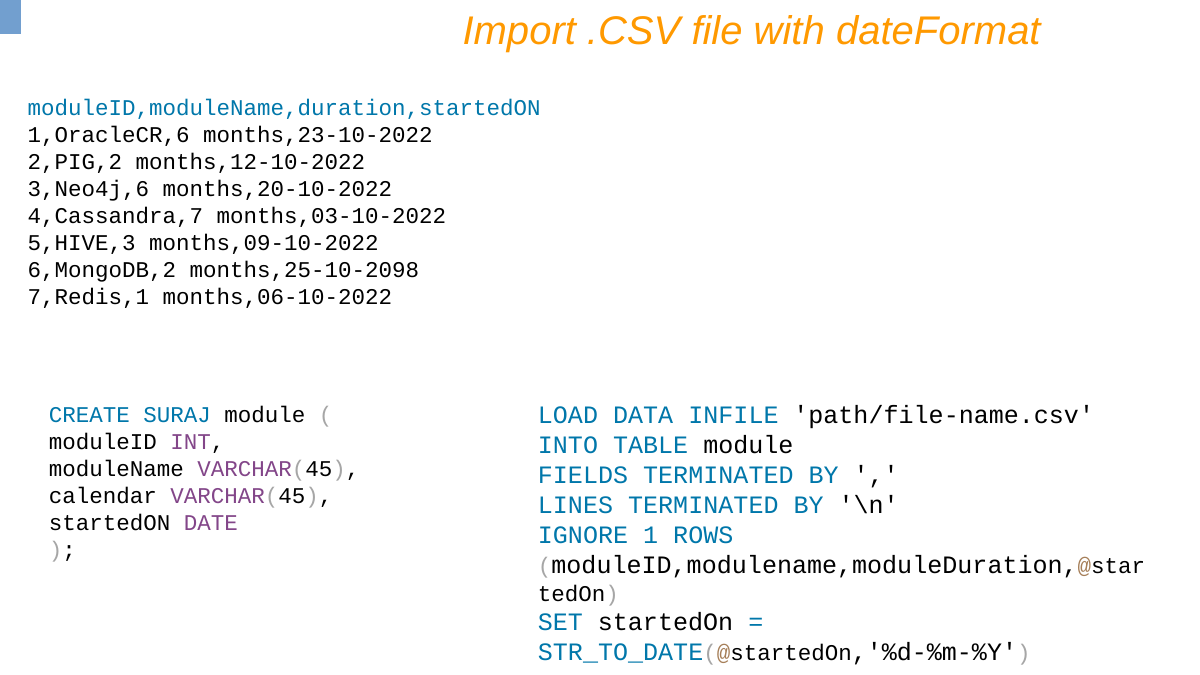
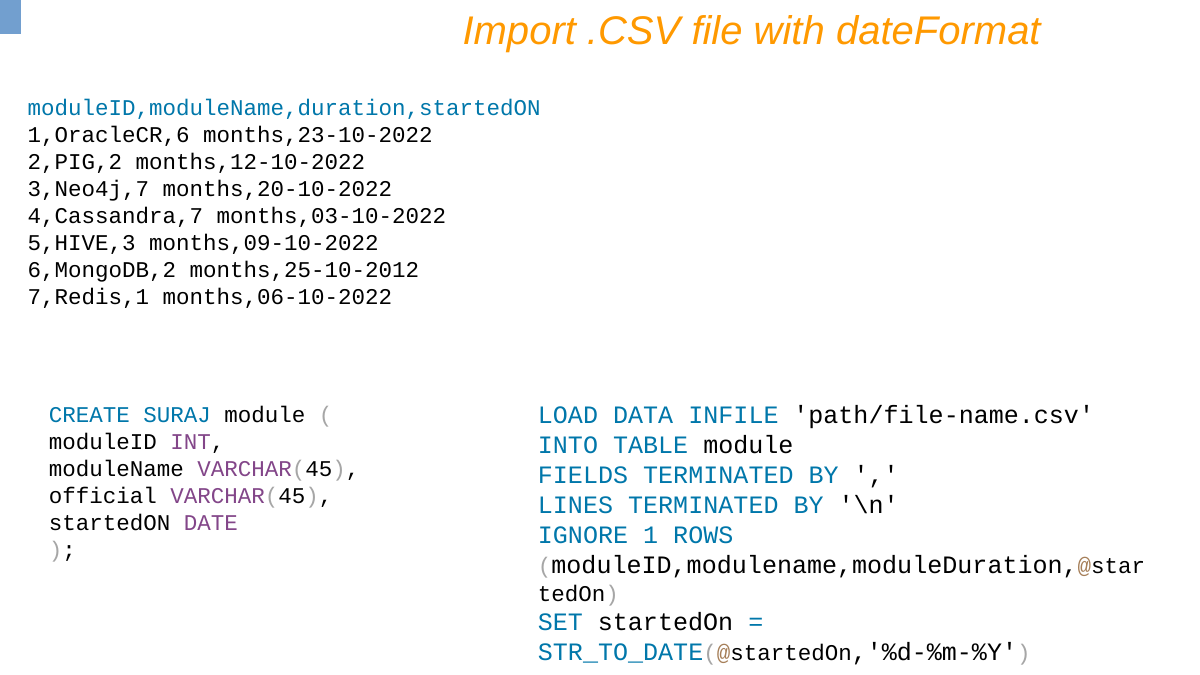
3,Neo4j,6: 3,Neo4j,6 -> 3,Neo4j,7 (88, 190)
months,25-10-2098: months,25-10-2098 -> months,25-10-2012 (304, 271)
calendar: calendar -> official (103, 496)
